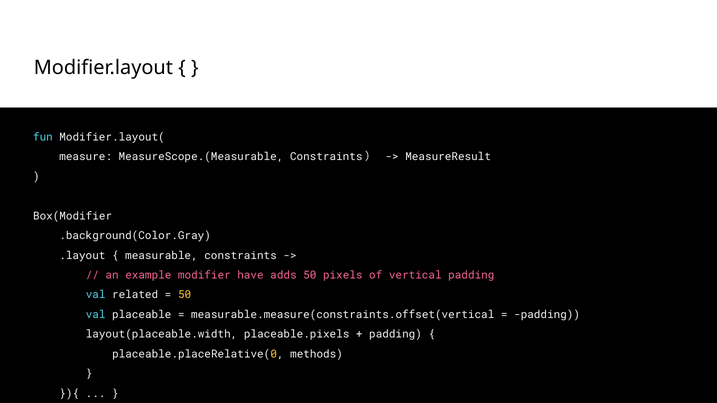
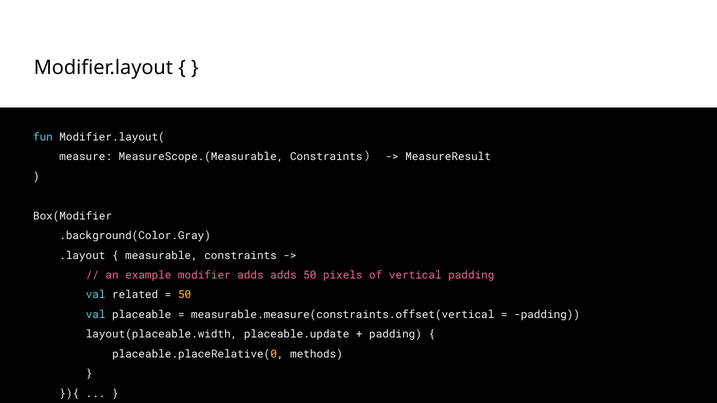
modifier have: have -> adds (250, 275)
placeable.pixels: placeable.pixels -> placeable.update (297, 335)
